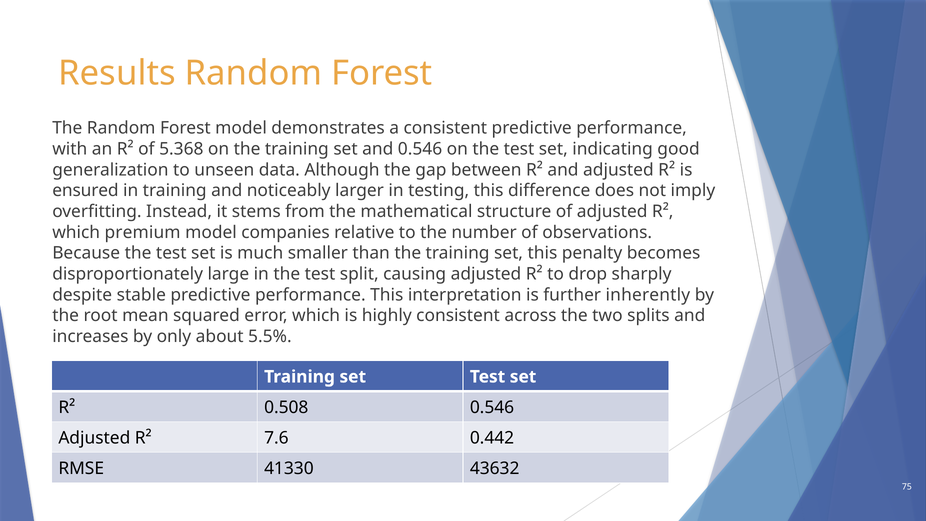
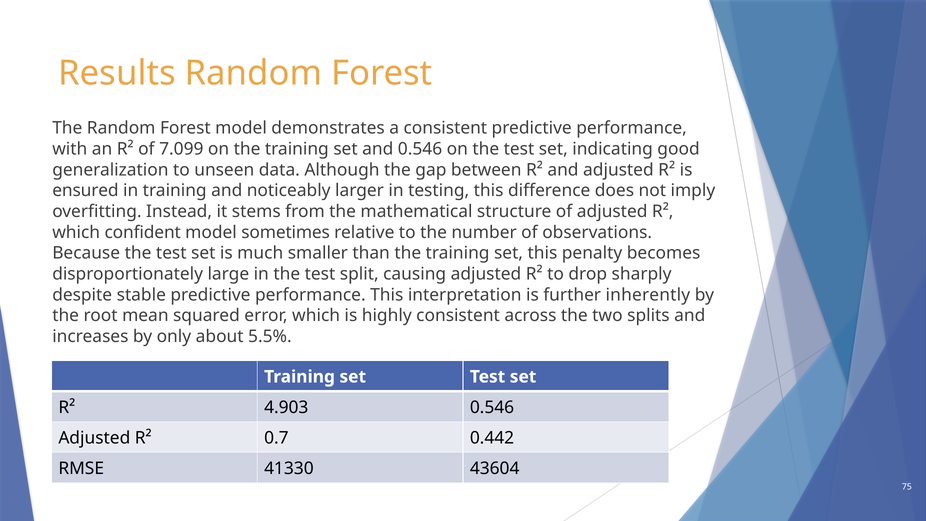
5.368: 5.368 -> 7.099 (181, 149)
premium: premium -> confident (143, 232)
companies: companies -> sometimes (286, 232)
0.508: 0.508 -> 4.903 (286, 407)
7.6: 7.6 -> 0.7 (276, 438)
43632: 43632 -> 43604 (495, 468)
